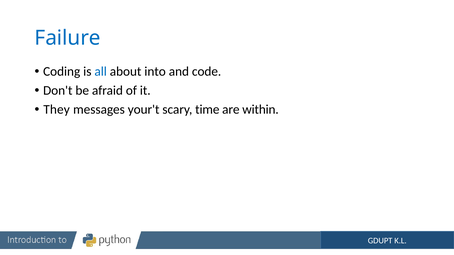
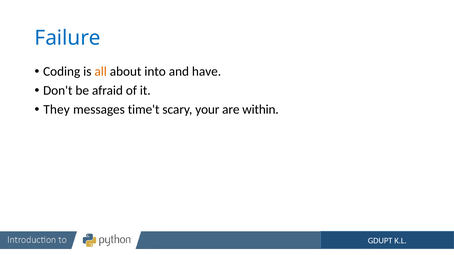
all colour: blue -> orange (101, 72)
code: code -> have (207, 72)
your't: your't -> time't (144, 110)
time: time -> your (207, 110)
